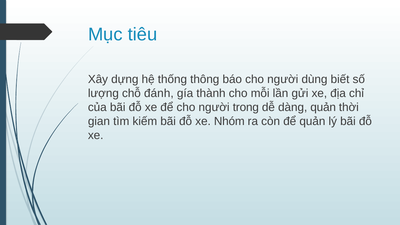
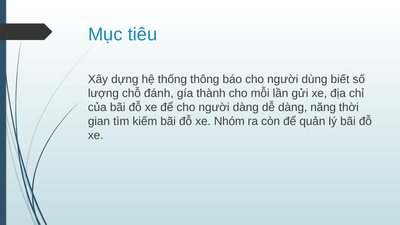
người trong: trong -> dàng (246, 107)
dàng quản: quản -> năng (323, 107)
